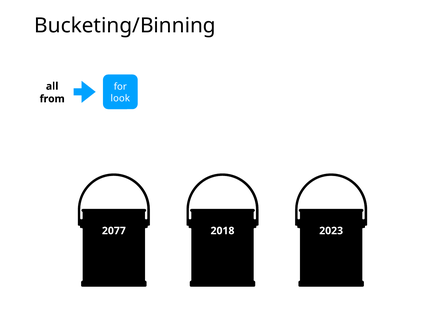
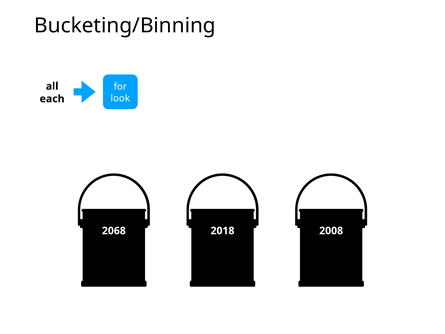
from: from -> each (52, 99)
2077: 2077 -> 2068 (114, 231)
2023: 2023 -> 2008 (331, 231)
